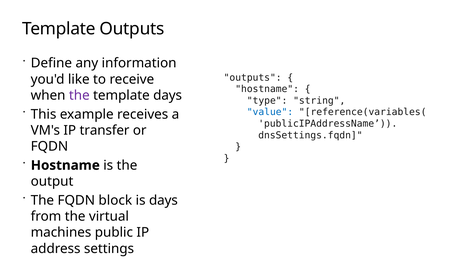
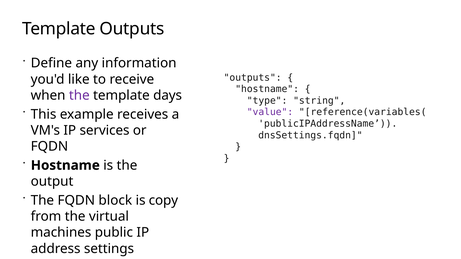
value colour: blue -> purple (270, 112)
transfer: transfer -> services (105, 131)
is days: days -> copy (163, 201)
